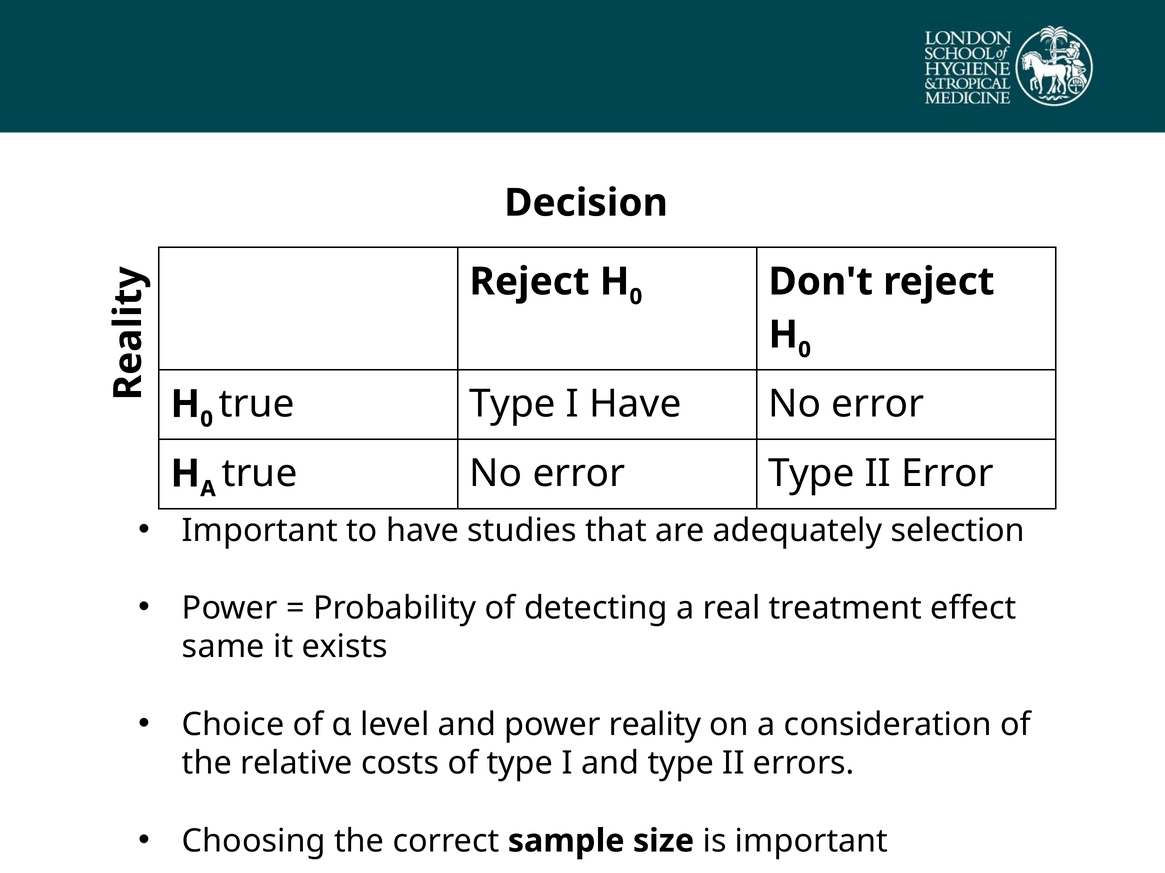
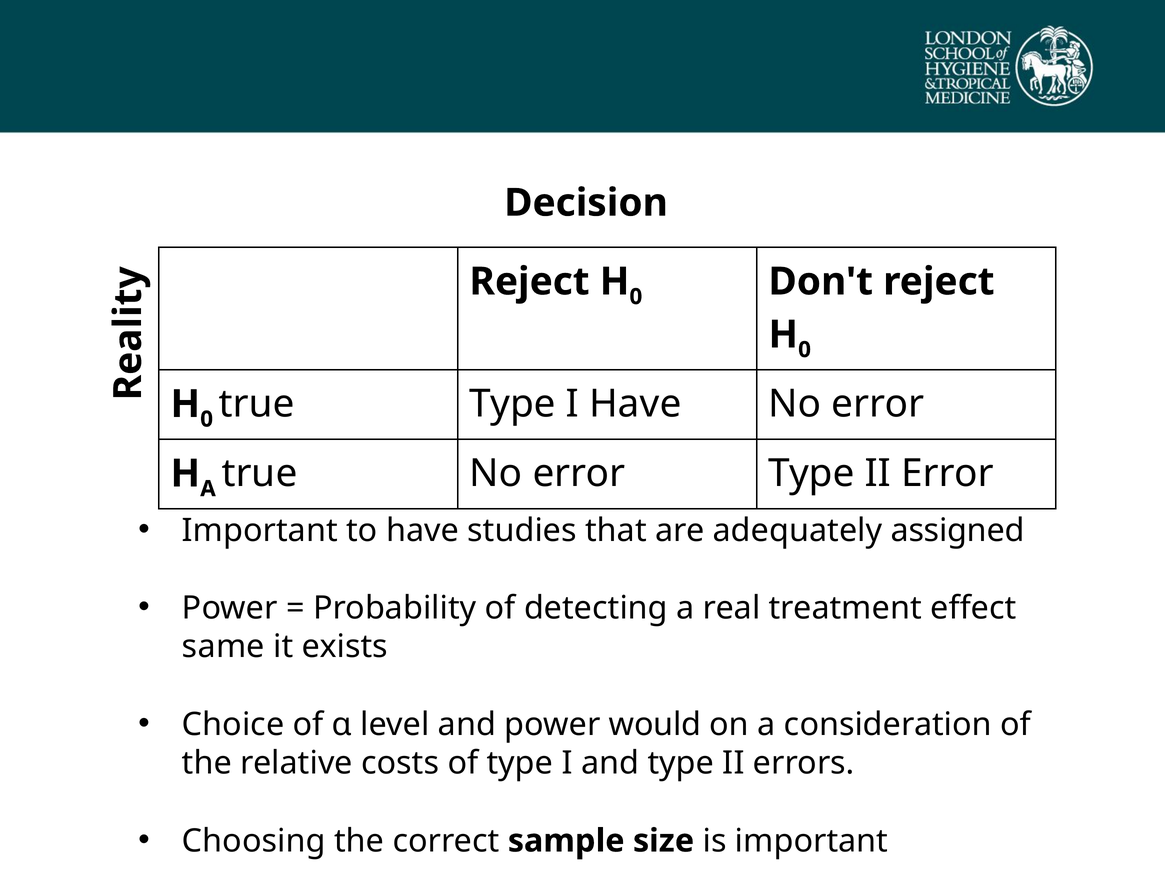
selection: selection -> assigned (958, 531)
reality: reality -> would (655, 725)
